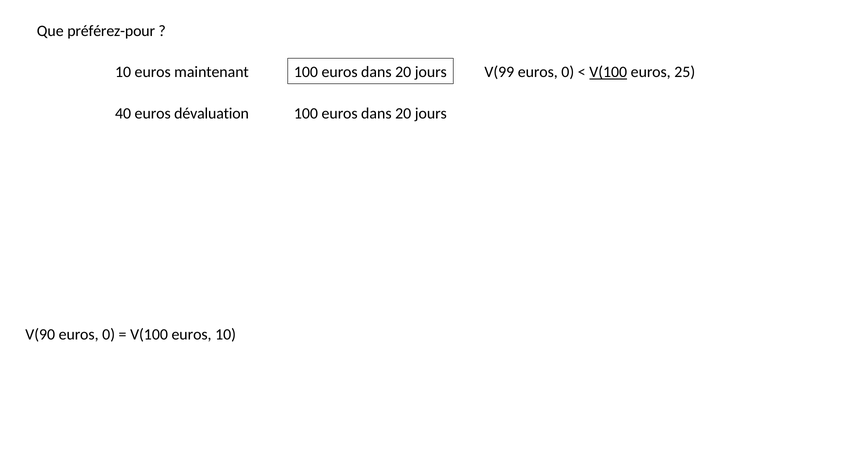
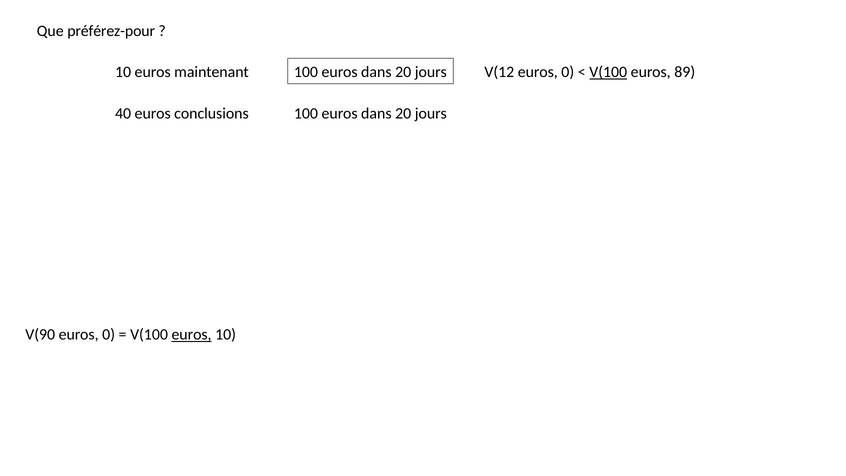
V(99: V(99 -> V(12 (499, 72)
25: 25 -> 89 (685, 72)
dévaluation: dévaluation -> conclusions (211, 113)
euros underline: none -> present (192, 335)
